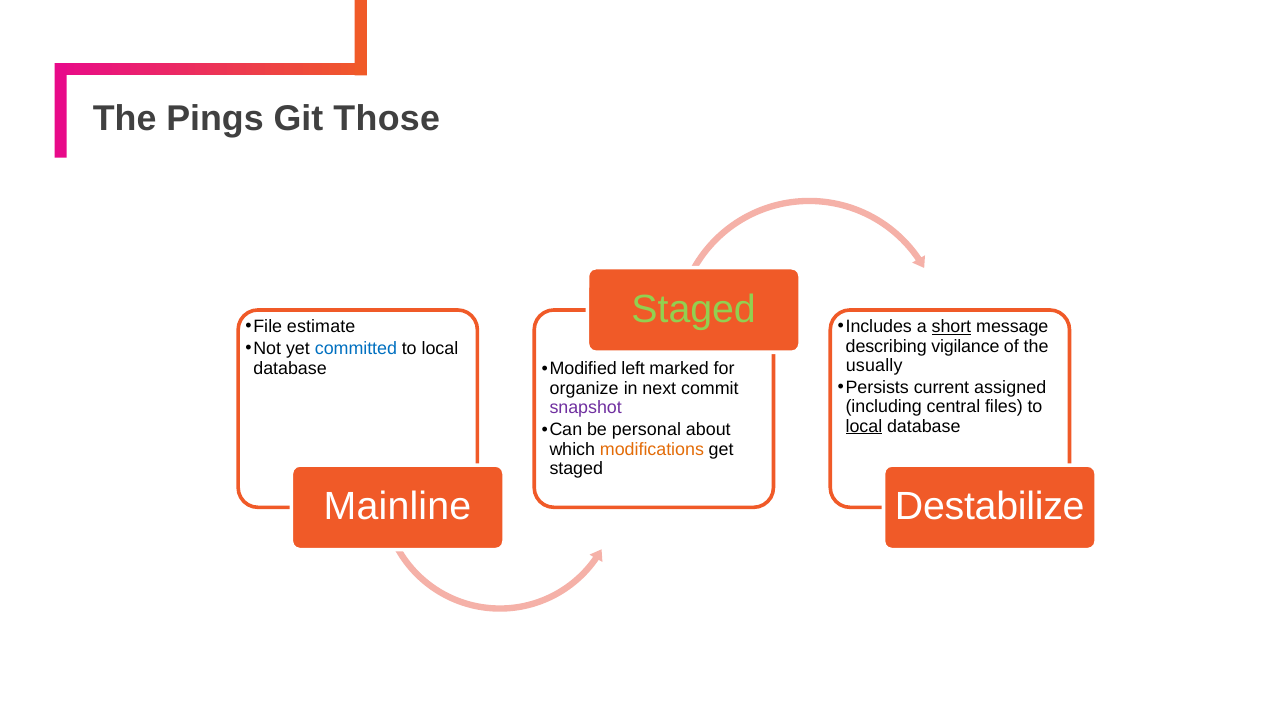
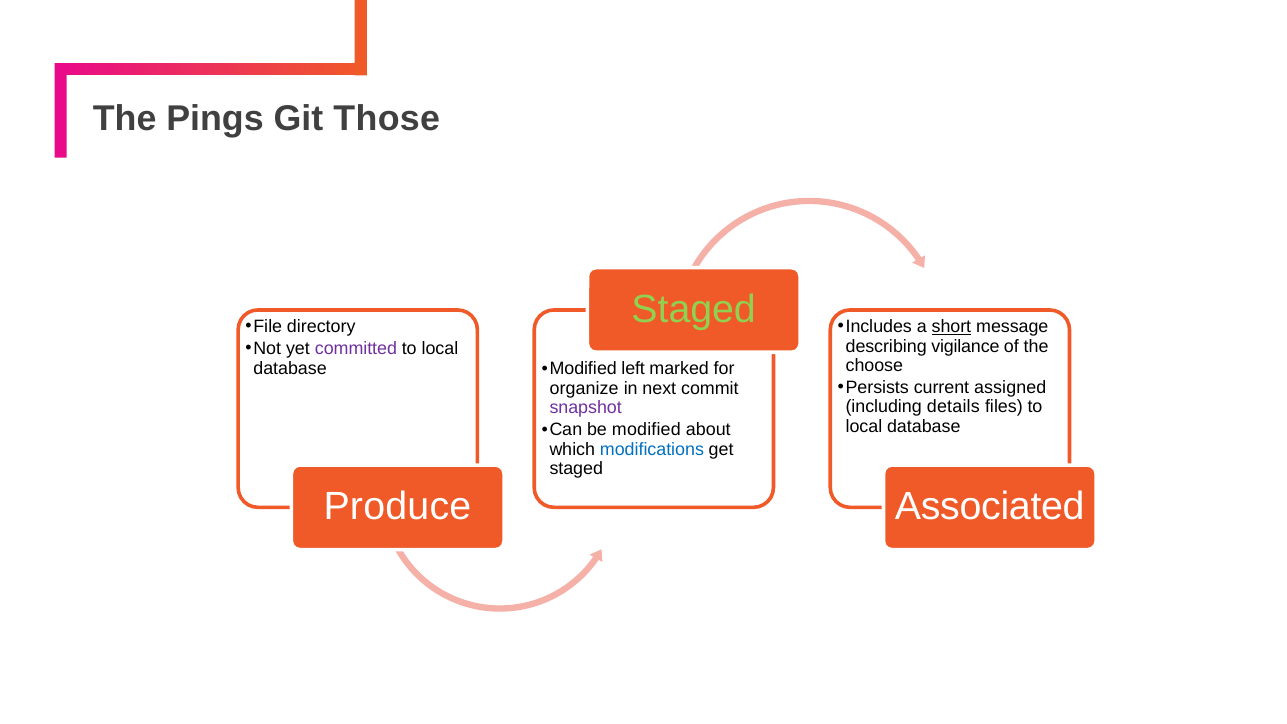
estimate: estimate -> directory (321, 327)
committed colour: blue -> purple (356, 349)
usually: usually -> choose (874, 365)
central: central -> details (953, 407)
local underline: present -> none (864, 426)
be personal: personal -> modified (646, 430)
modifications colour: orange -> blue (652, 449)
Mainline: Mainline -> Produce (397, 507)
Destabilize: Destabilize -> Associated (990, 507)
